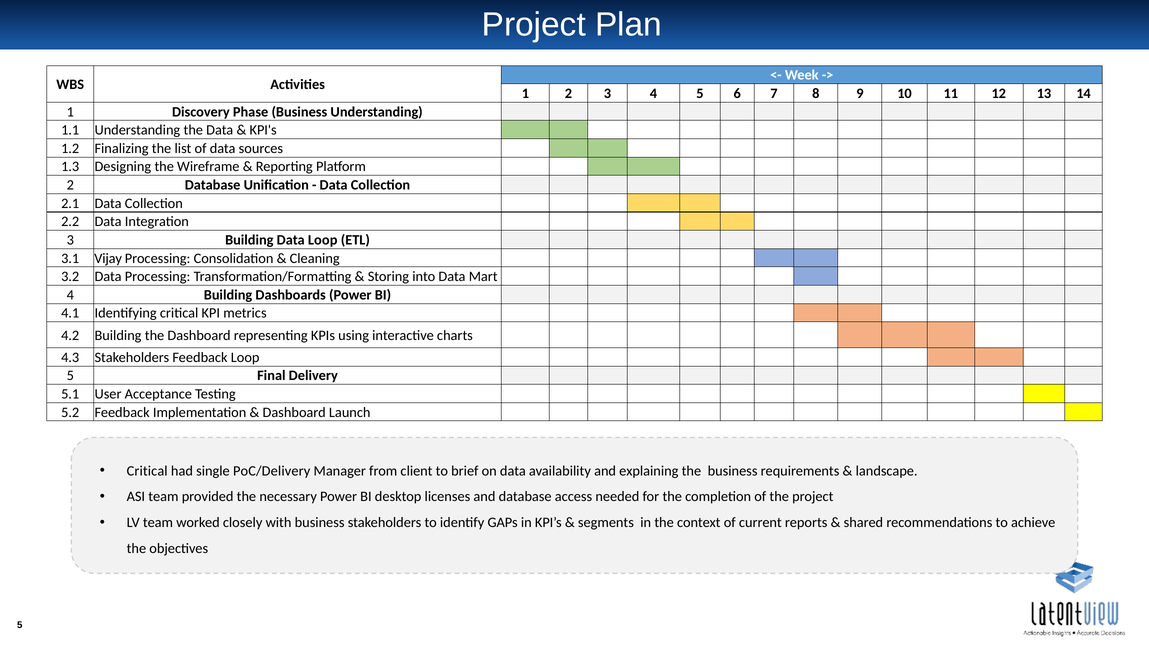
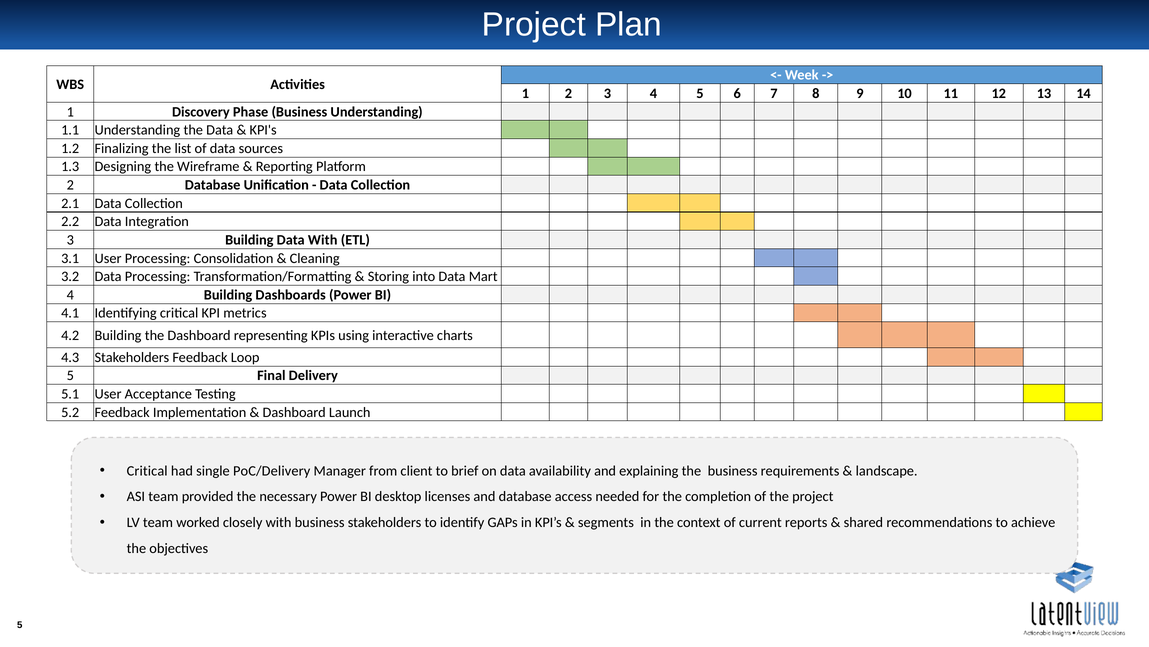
Data Loop: Loop -> With (323, 240)
3.1 Vijay: Vijay -> User (108, 258)
